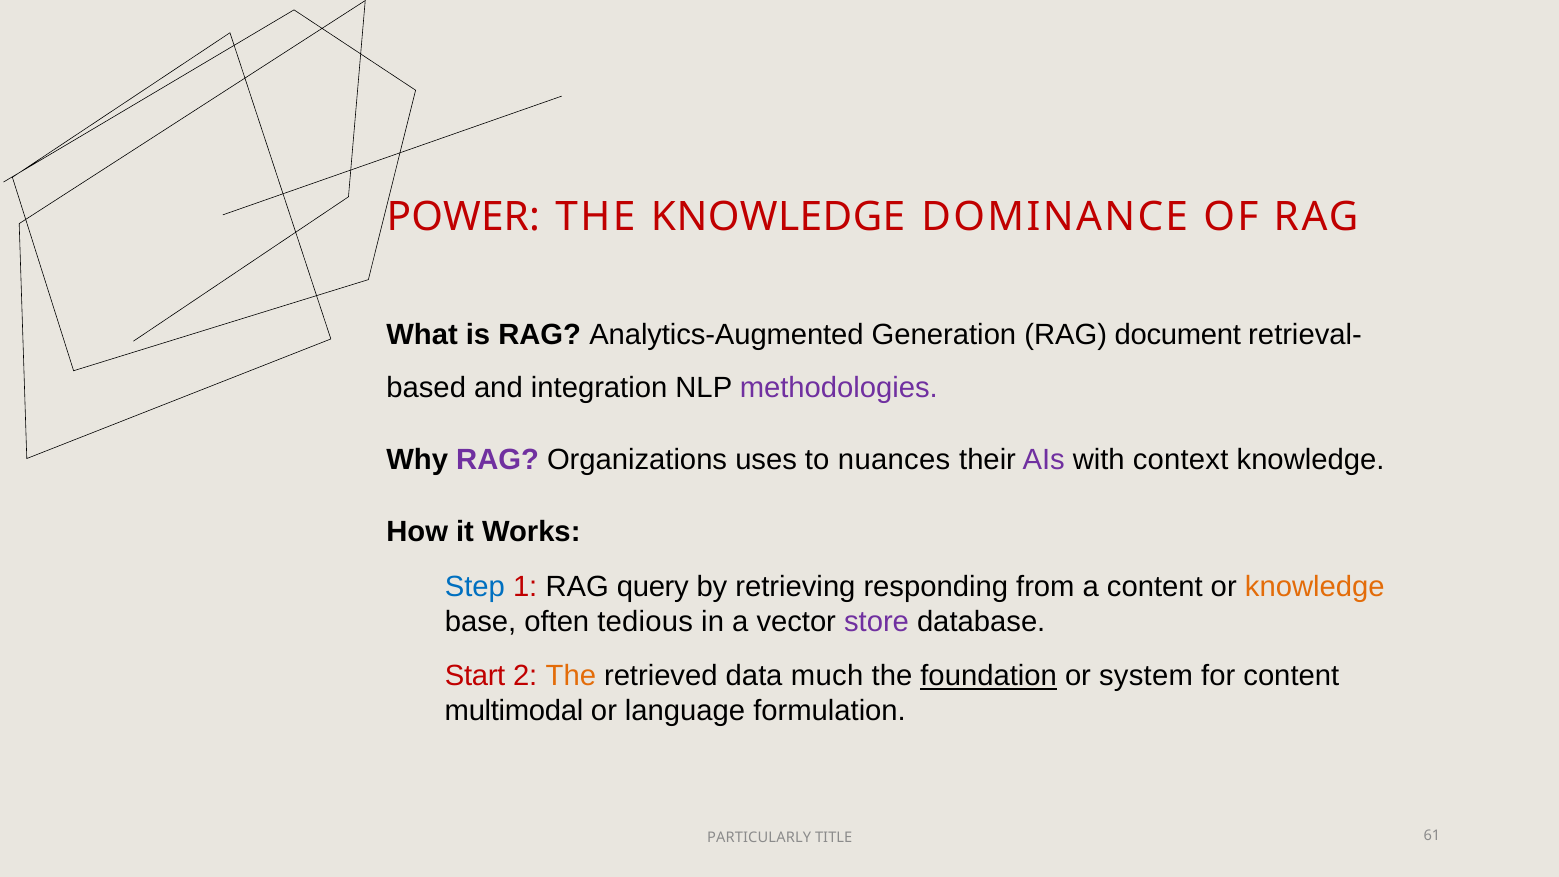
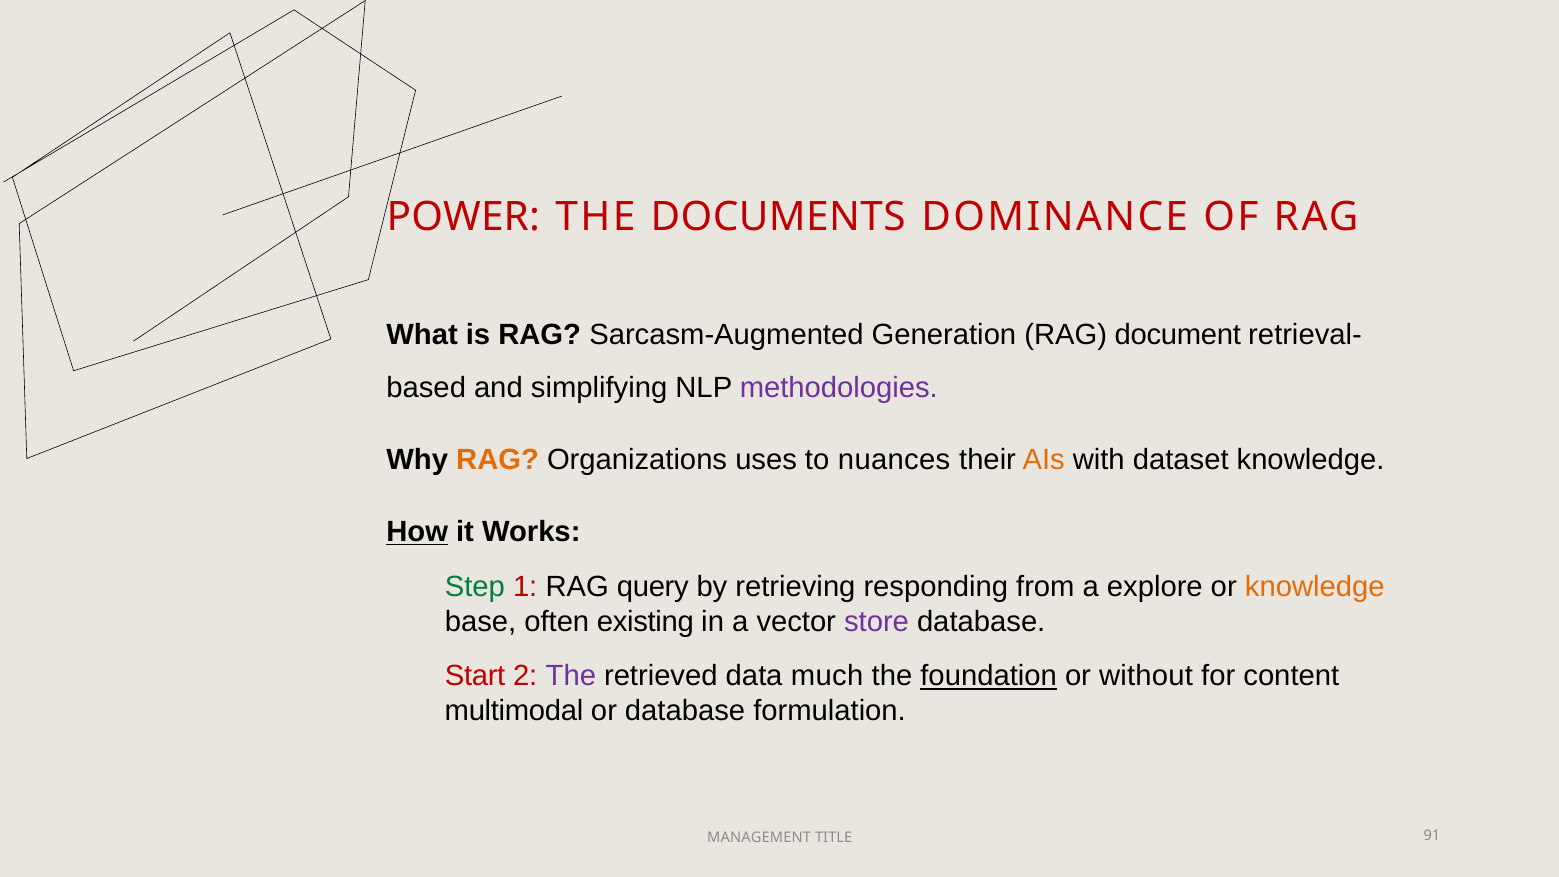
THE KNOWLEDGE: KNOWLEDGE -> DOCUMENTS (778, 217)
Analytics-Augmented: Analytics-Augmented -> Sarcasm-Augmented (726, 335)
integration: integration -> simplifying (599, 388)
RAG colour: purple -> orange (498, 460)
AIs colour: purple -> orange (1044, 460)
context: context -> dataset (1181, 460)
How underline: none -> present (417, 532)
Step colour: blue -> green (475, 586)
a content: content -> explore (1155, 586)
tedious: tedious -> existing (645, 622)
The colour: orange -> purple (571, 676)
system: system -> without (1146, 676)
or language: language -> database (685, 711)
PARTICULARLY: PARTICULARLY -> MANAGEMENT (759, 837)
61: 61 -> 91 (1432, 836)
